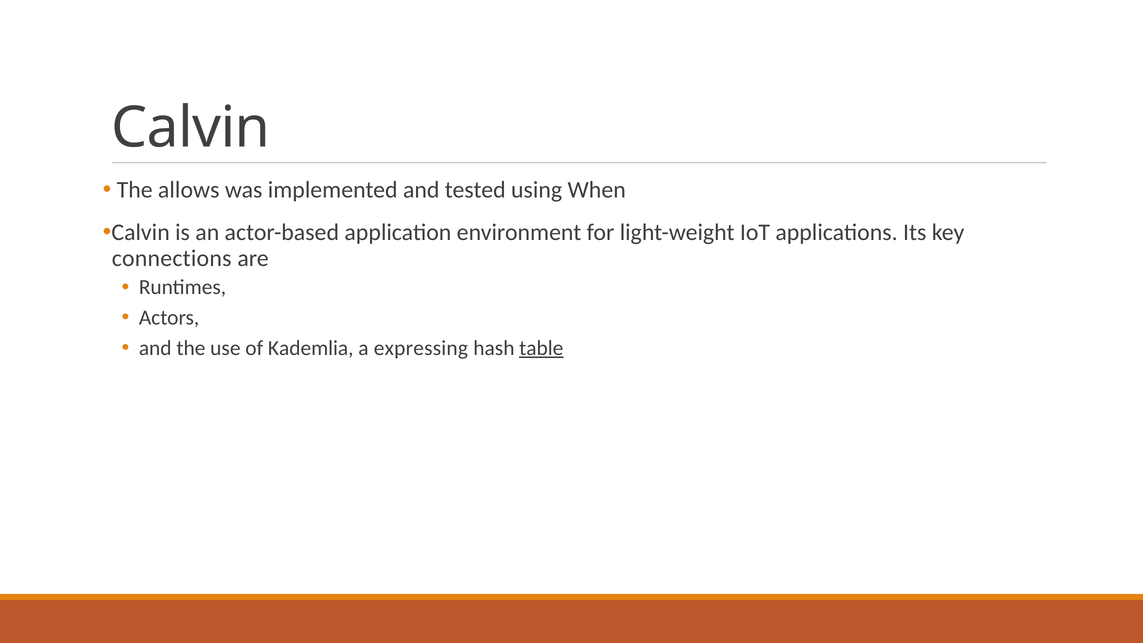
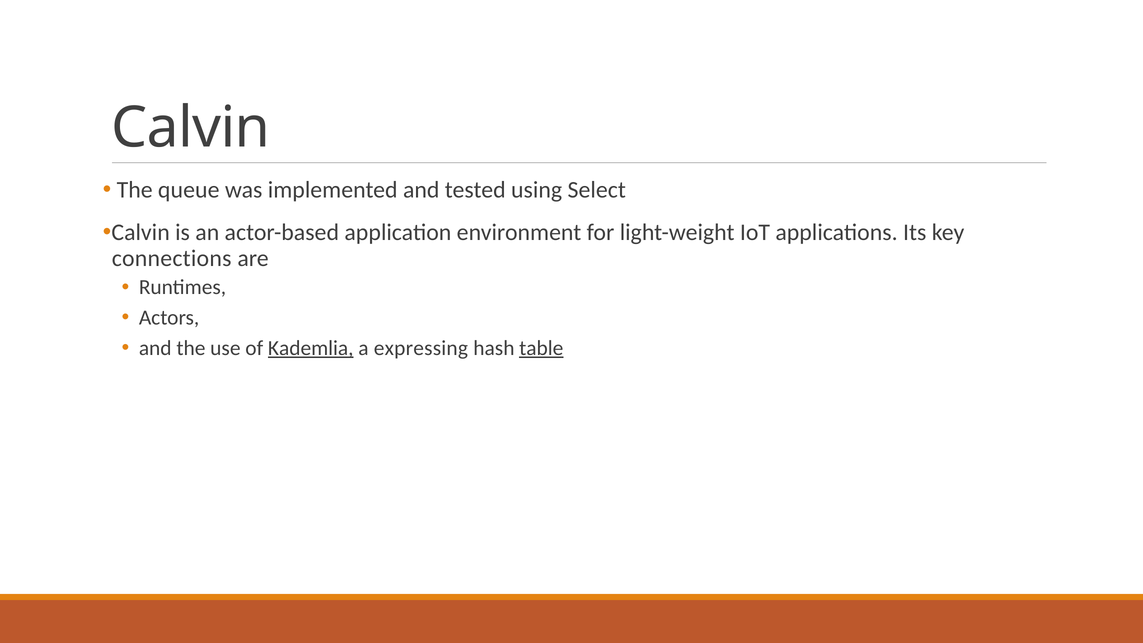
allows: allows -> queue (189, 190)
When: When -> Select (597, 190)
Kademlia underline: none -> present (311, 348)
